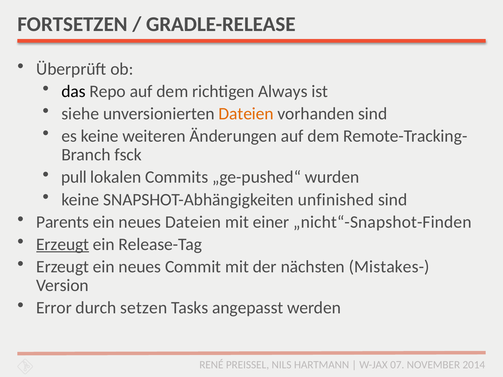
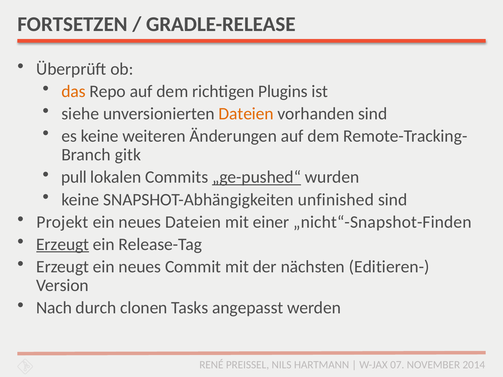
das colour: black -> orange (74, 91)
Always: Always -> Plugins (283, 91)
fsck: fsck -> gitk (128, 155)
„ge-pushed“ underline: none -> present (257, 177)
Parents: Parents -> Projekt (62, 222)
Mistakes-: Mistakes- -> Editieren- (389, 267)
Error: Error -> Nach (54, 308)
setzen: setzen -> clonen (144, 308)
